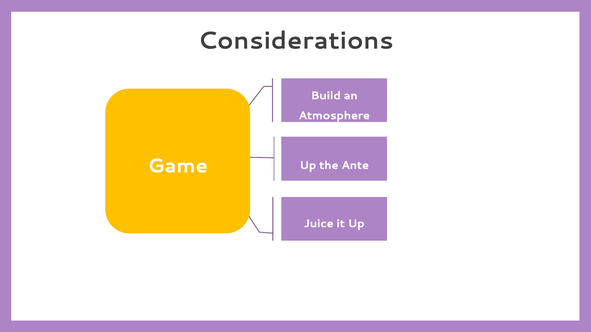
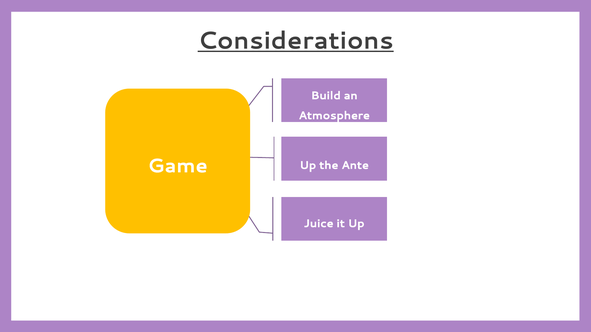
Considerations underline: none -> present (296, 41)
